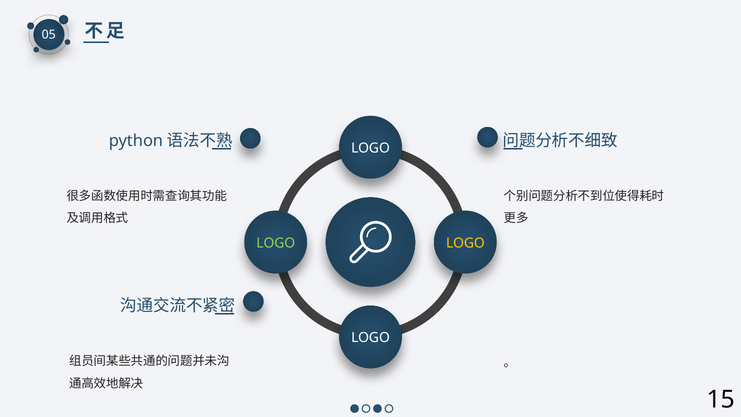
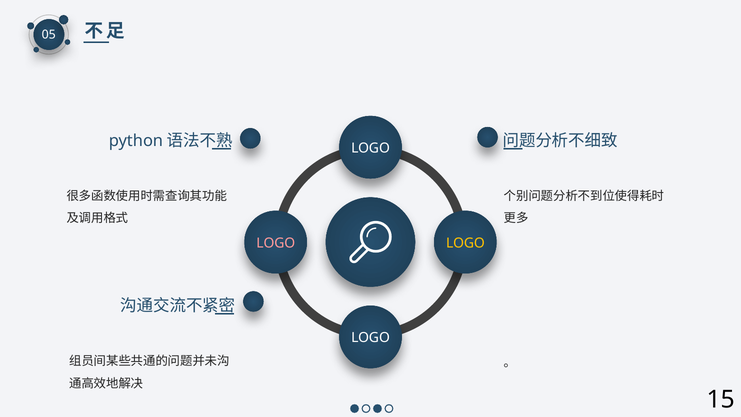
LOGO colour: light green -> pink (276, 243)
